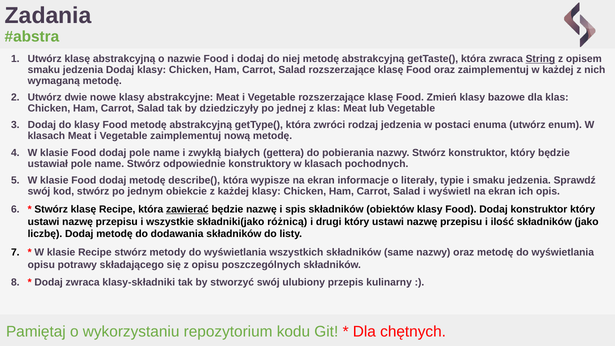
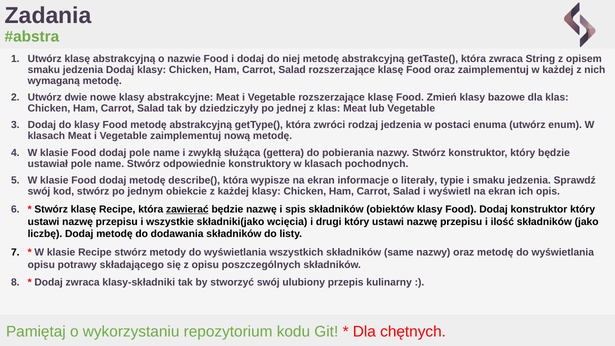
String underline: present -> none (540, 59)
białych: białych -> służąca (242, 153)
różnicą: różnicą -> wcięcia (287, 222)
